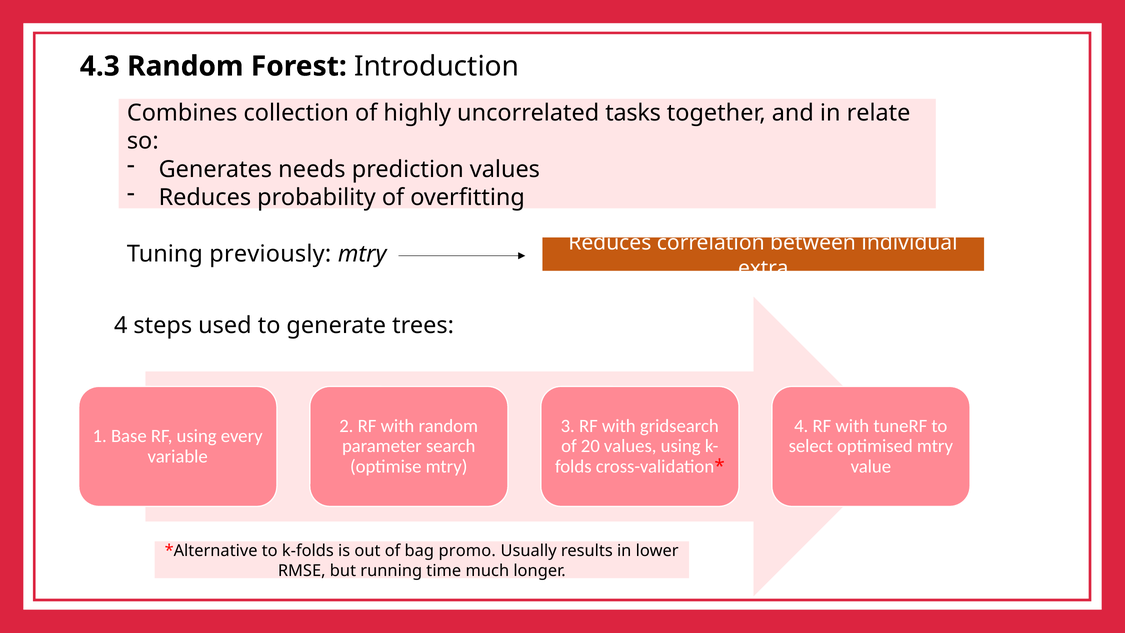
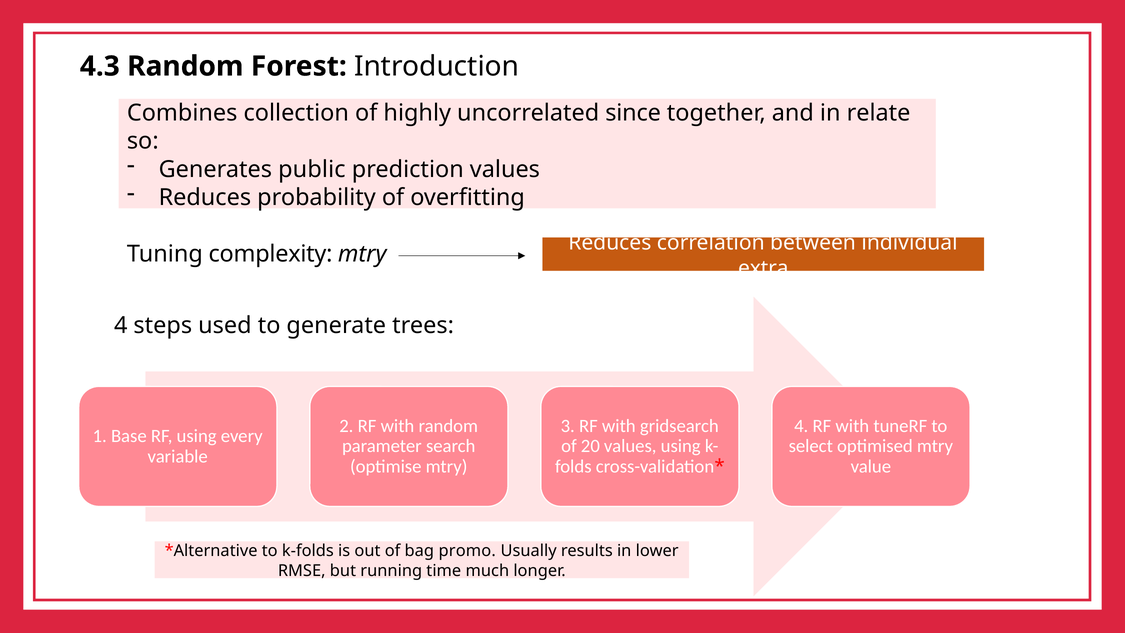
tasks: tasks -> since (633, 113)
needs: needs -> public (312, 169)
previously: previously -> complexity (271, 254)
